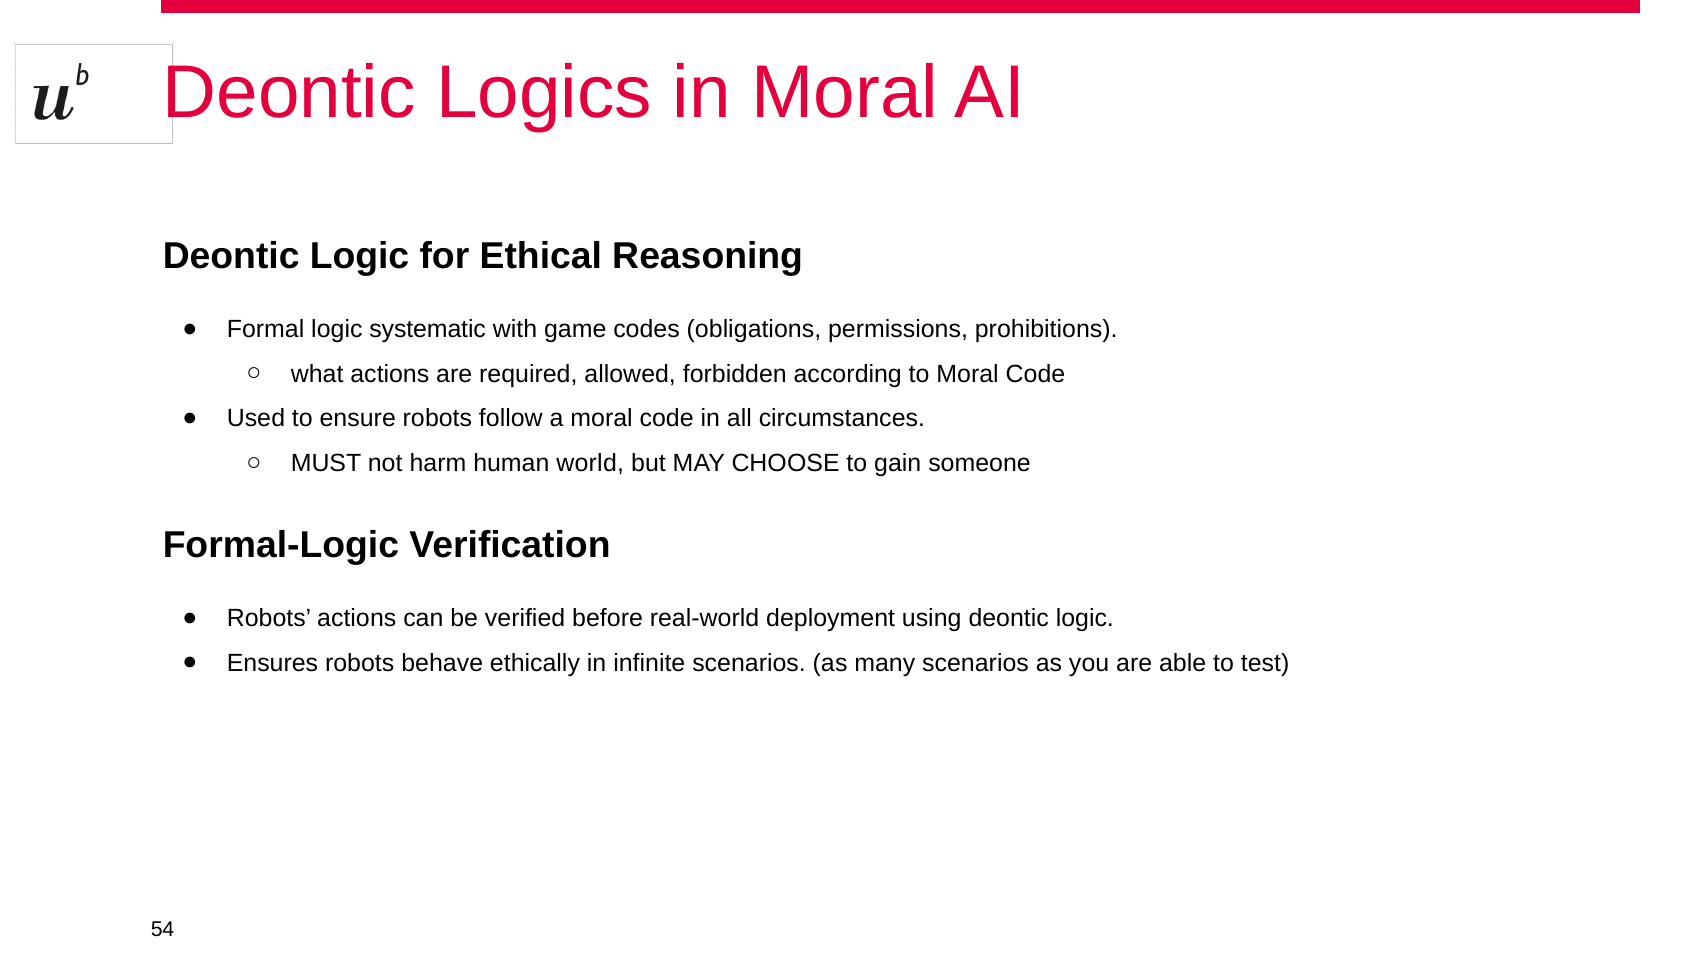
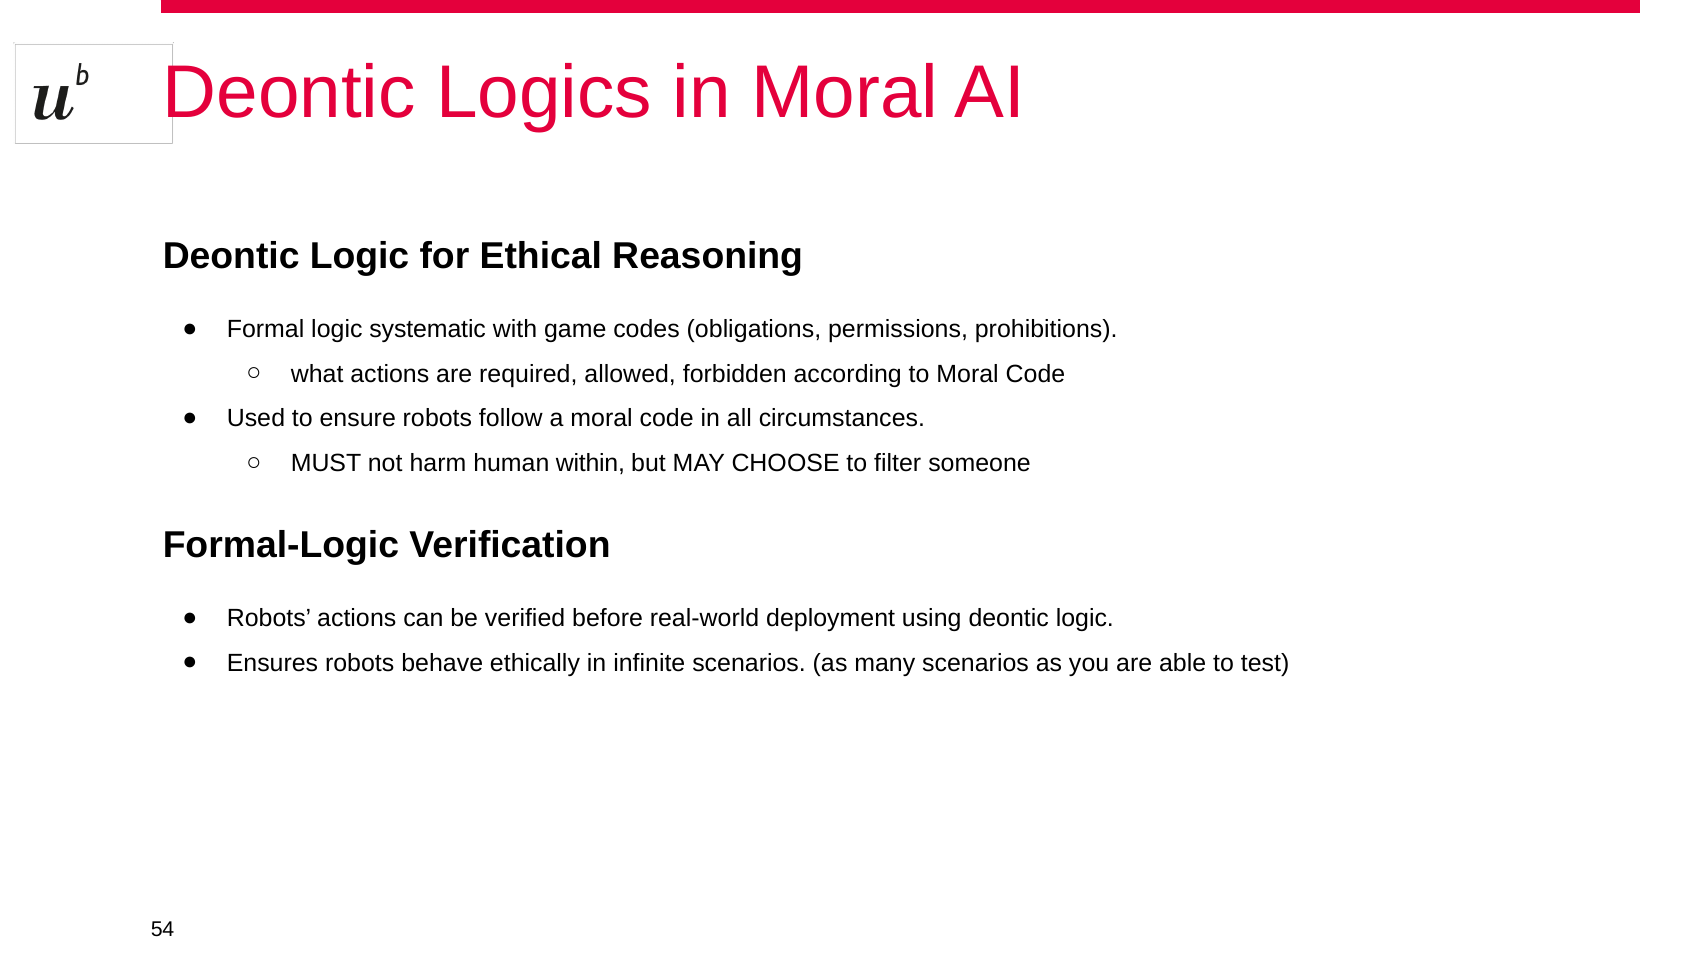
world: world -> within (590, 464)
gain: gain -> filter (898, 464)
